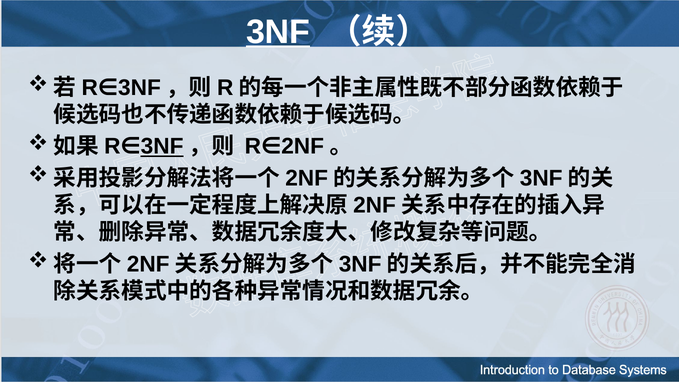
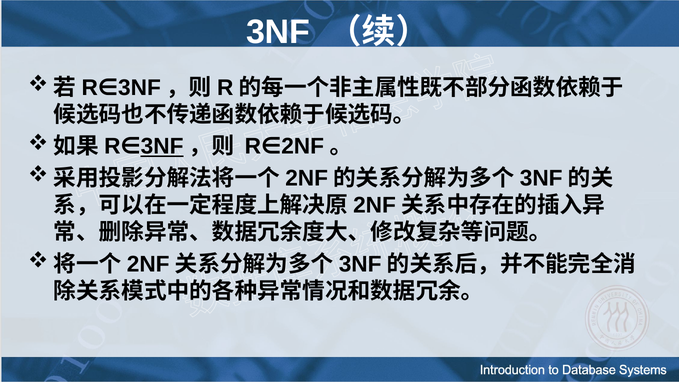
3NF underline: present -> none (278, 32)
